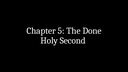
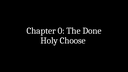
5: 5 -> 0 (61, 31)
Second: Second -> Choose (73, 41)
